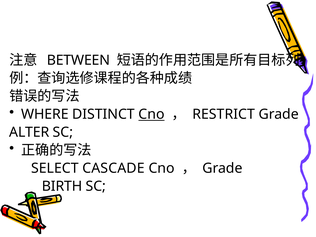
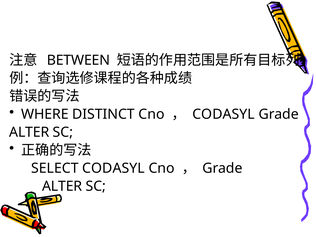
Cno underline: present -> none (151, 114)
RESTRICT: RESTRICT -> CODASYL (224, 114)
SELECT CASCADE: CASCADE -> CODASYL (113, 168)
BIRTH: BIRTH -> ALTER (62, 186)
